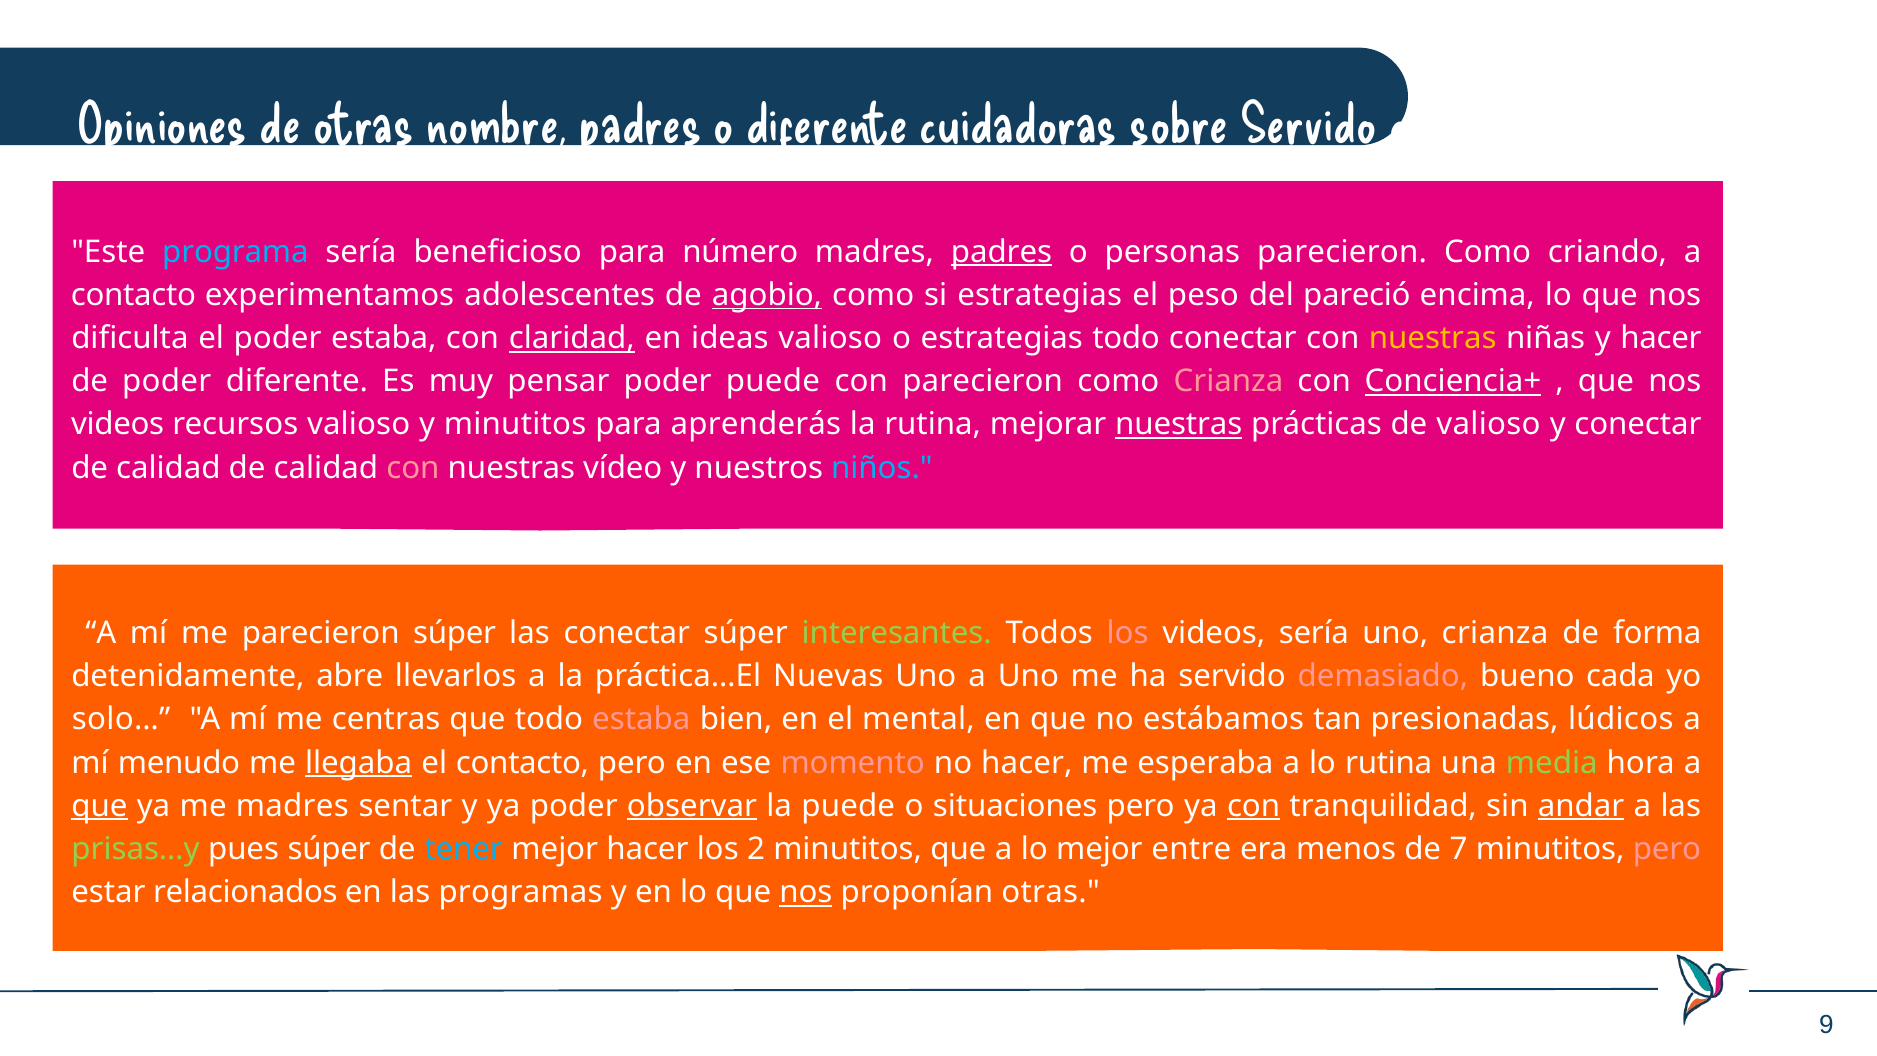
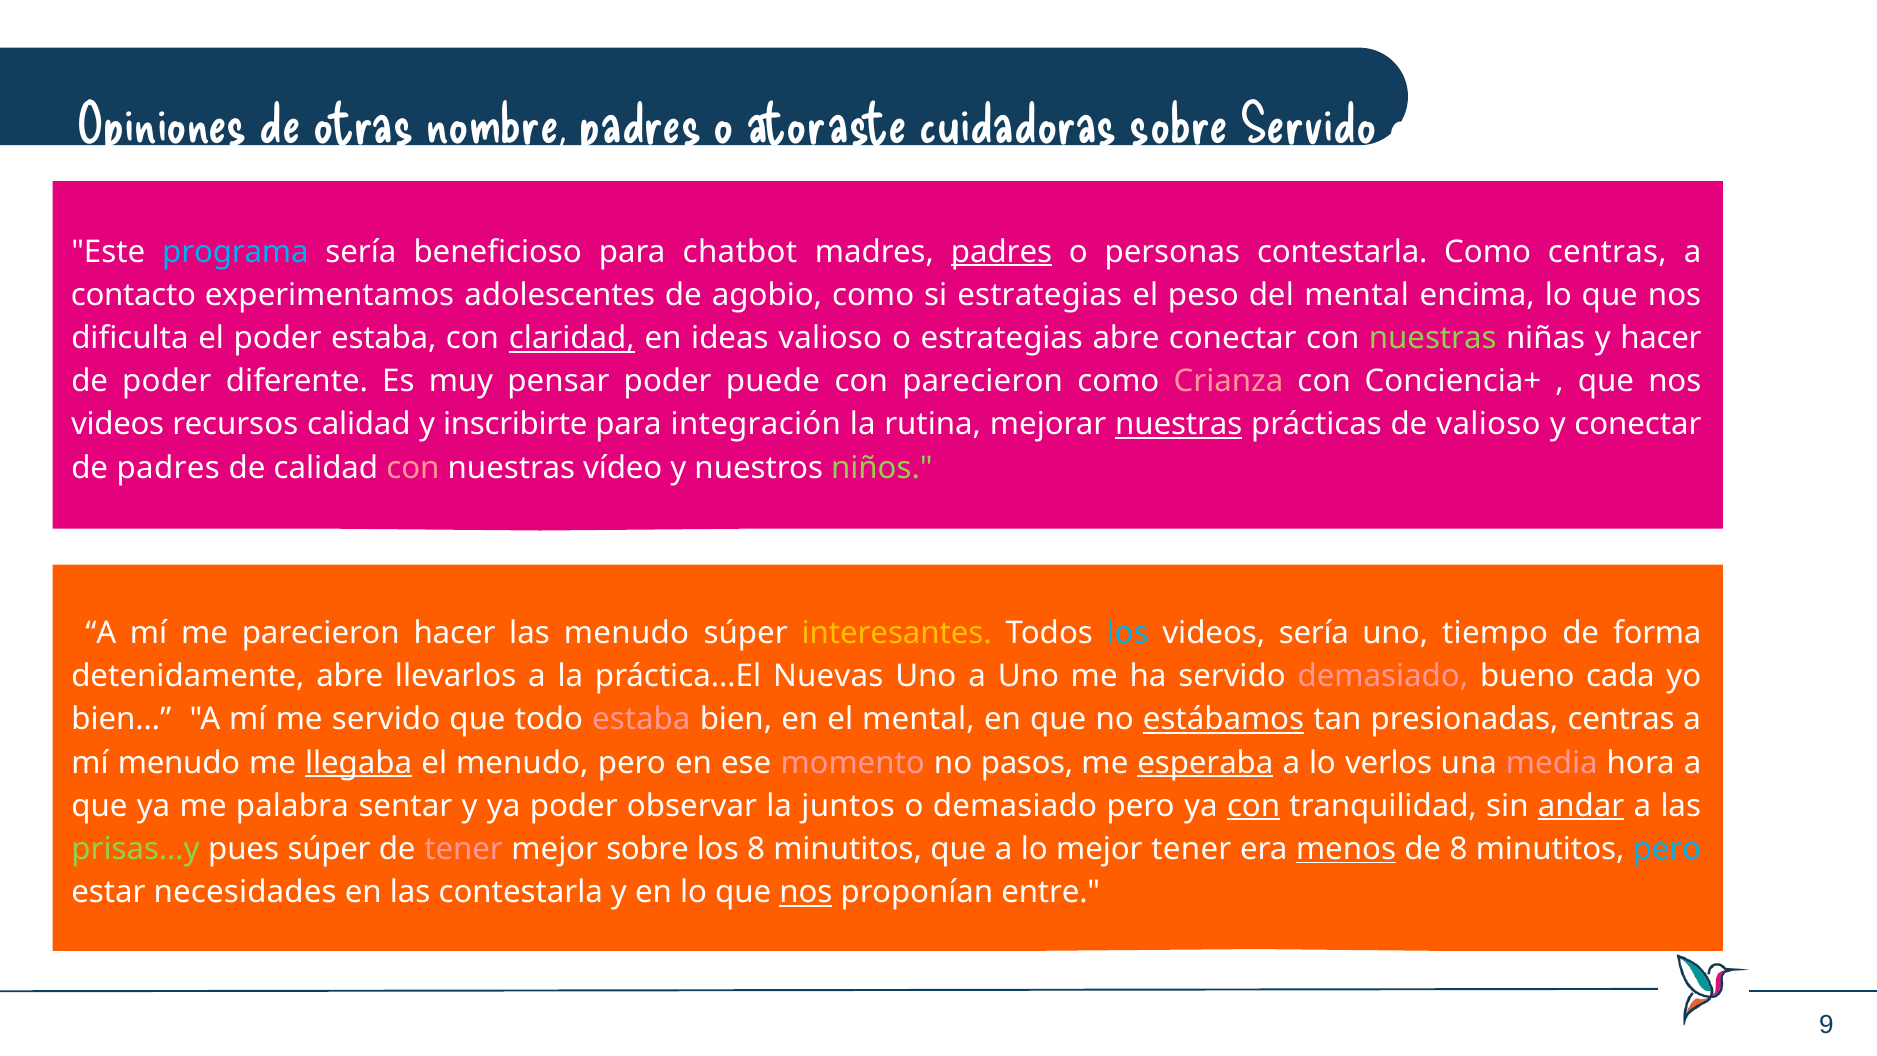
o diferente: diferente -> atoraste (827, 126)
número: número -> chatbot (740, 252)
personas parecieron: parecieron -> contestarla (1342, 252)
Como criando: criando -> centras (1607, 252)
agobio underline: present -> none (767, 295)
del pareció: pareció -> mental (1357, 295)
estrategias todo: todo -> abre (1126, 338)
nuestras colour: yellow -> light green (1433, 338)
Conciencia+ underline: present -> none (1453, 381)
recursos valioso: valioso -> calidad (359, 424)
y minutitos: minutitos -> inscribirte (515, 424)
aprenderás: aprenderás -> integración (756, 424)
calidad: calidad -> padres (168, 468)
niños colour: light blue -> light green (882, 468)
parecieron súper: súper -> hacer (454, 633)
las conectar: conectar -> menudo (627, 633)
interesantes colour: light green -> yellow (897, 633)
los colour: pink -> light blue (1128, 633)
uno crianza: crianza -> tiempo (1495, 633)
solo…: solo… -> bien… (121, 719)
me centras: centras -> servido (386, 719)
estábamos underline: none -> present (1224, 719)
presionadas lúdicos: lúdicos -> centras (1621, 719)
el contacto: contacto -> menudo (522, 763)
no hacer: hacer -> pasos (1027, 763)
esperaba underline: none -> present (1205, 763)
lo rutina: rutina -> verlos (1389, 763)
media colour: light green -> pink (1552, 763)
que underline: present -> none (100, 806)
me madres: madres -> palabra (292, 806)
observar underline: present -> none (692, 806)
la puede: puede -> juntos (848, 806)
o situaciones: situaciones -> demasiado (1015, 806)
tener colour: light blue -> pink (464, 849)
mejor hacer: hacer -> sobre (647, 849)
los 2: 2 -> 8 (756, 849)
mejor entre: entre -> tener (1191, 849)
menos underline: none -> present (1346, 849)
de 7: 7 -> 8 (1459, 849)
pero colour: pink -> light blue (1667, 849)
relacionados: relacionados -> necesidades (245, 892)
las programas: programas -> contestarla (521, 892)
proponían otras: otras -> entre (1051, 892)
